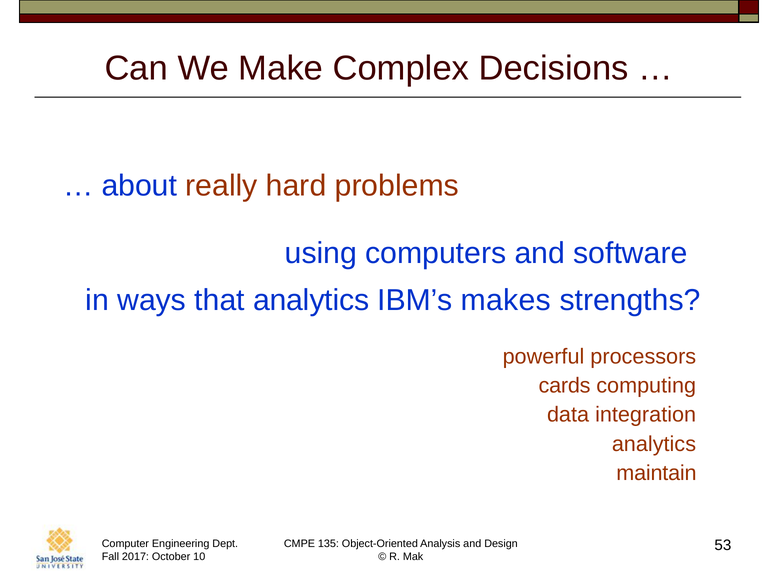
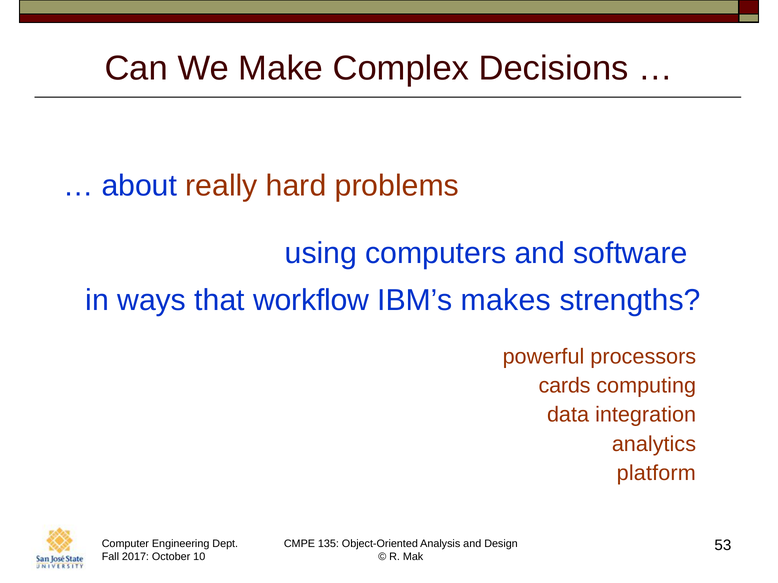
that analytics: analytics -> workflow (311, 300)
maintain: maintain -> platform (656, 474)
